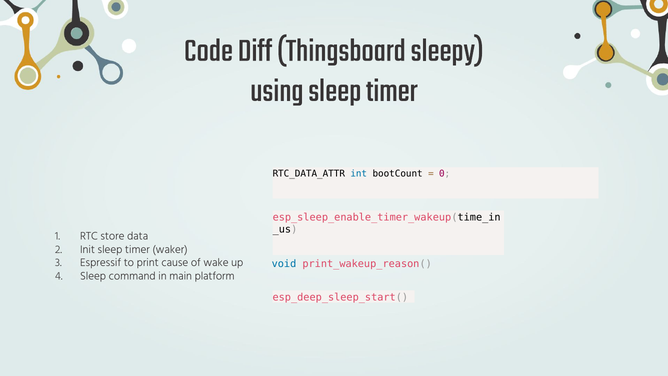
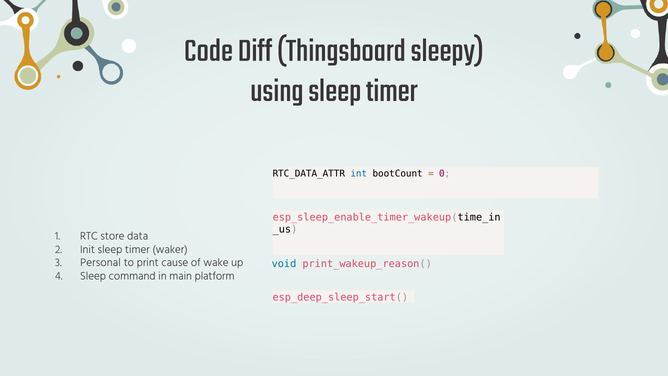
Espressif: Espressif -> Personal (101, 263)
